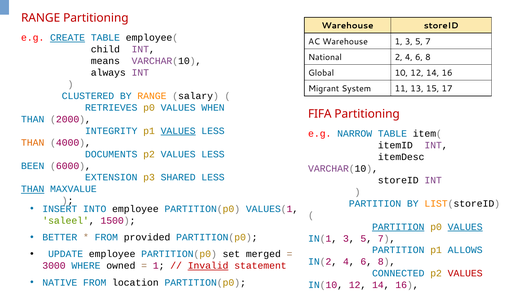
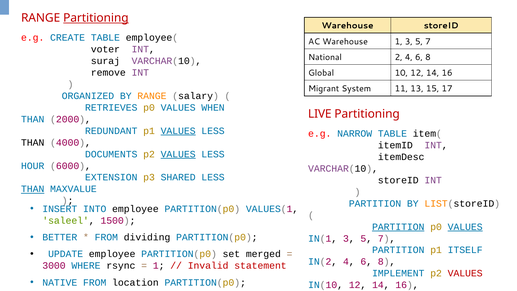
Partitioning underline: none -> present (96, 18)
CREATE underline: present -> none (68, 38)
child: child -> voter (105, 49)
means: means -> suraj (105, 61)
always: always -> remove (108, 73)
CLUSTERED: CLUSTERED -> ORGANIZED (88, 96)
FIFA: FIFA -> LIVE (320, 114)
INTEGRITY: INTEGRITY -> REDUNDANT (111, 131)
THAN colour: orange -> black (33, 142)
VALUES underline: none -> present (178, 154)
BEEN: BEEN -> HOUR (33, 166)
provided: provided -> dividing (147, 237)
ALLOWS: ALLOWS -> ITSELF (465, 250)
owned: owned -> rsync (121, 266)
Invalid underline: present -> none (208, 266)
CONNECTED: CONNECTED -> IMPLEMENT (398, 273)
